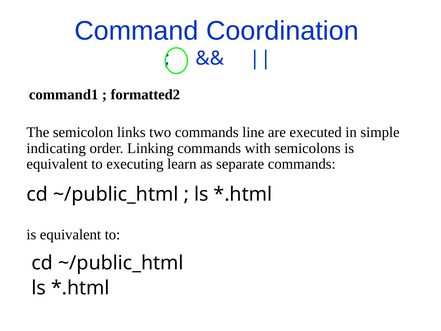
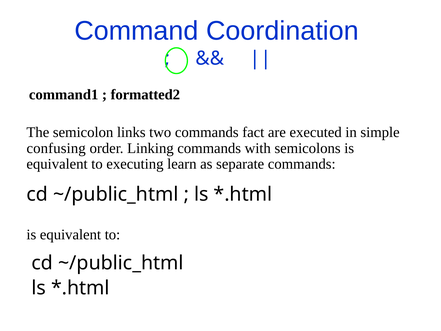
line: line -> fact (253, 132)
indicating: indicating -> confusing (56, 148)
